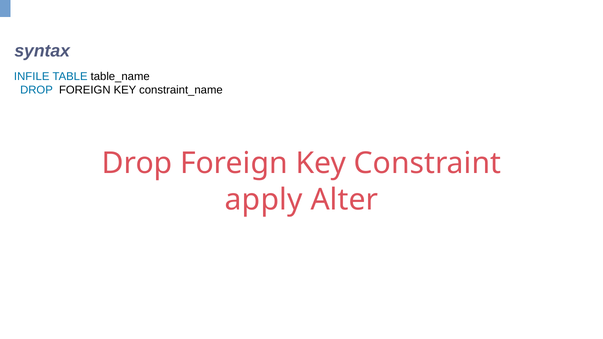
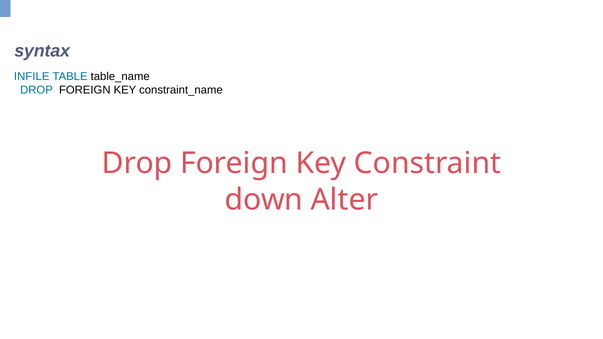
apply: apply -> down (264, 200)
